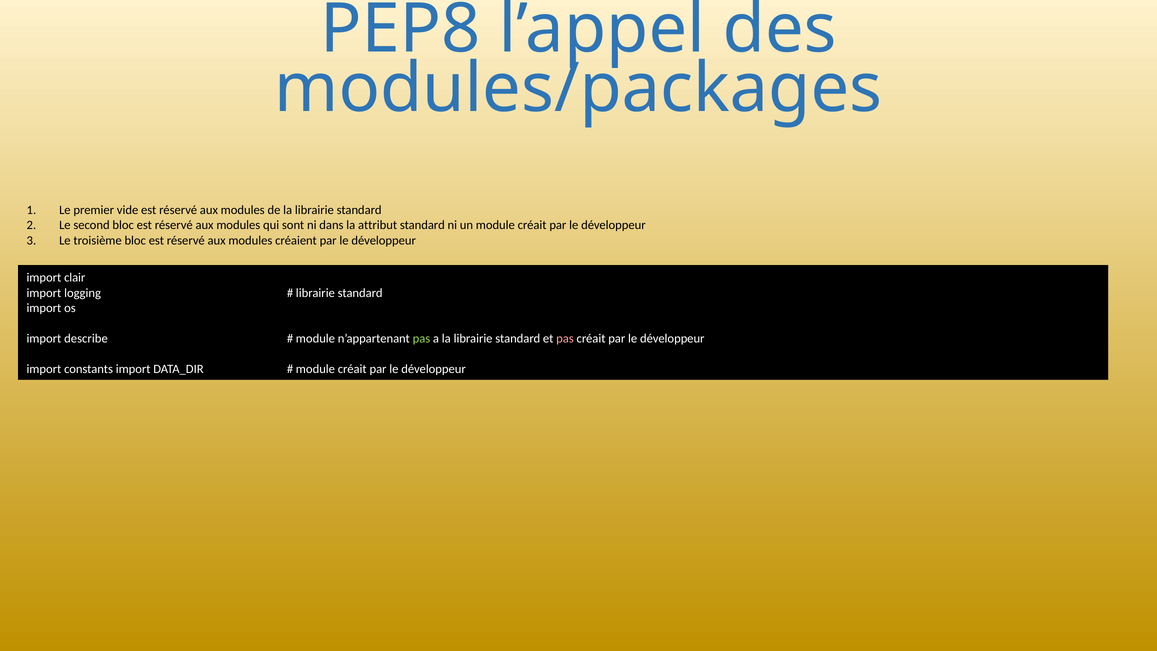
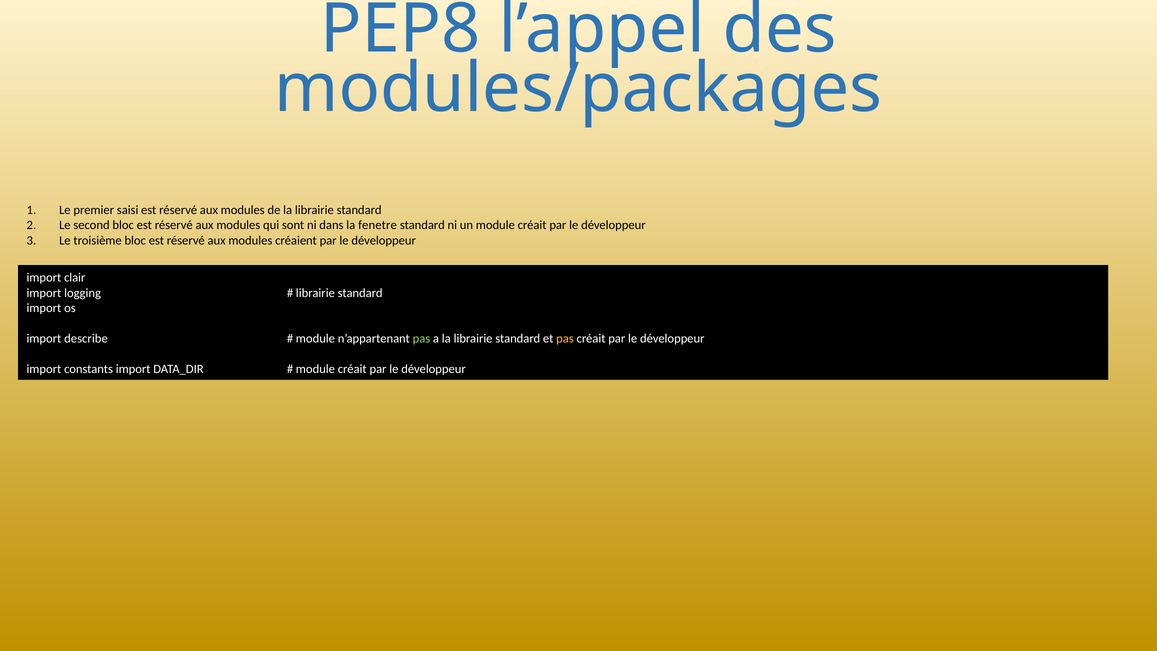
vide: vide -> saisi (128, 210)
attribut: attribut -> fenetre (377, 225)
pas colour: pink -> yellow (565, 338)
